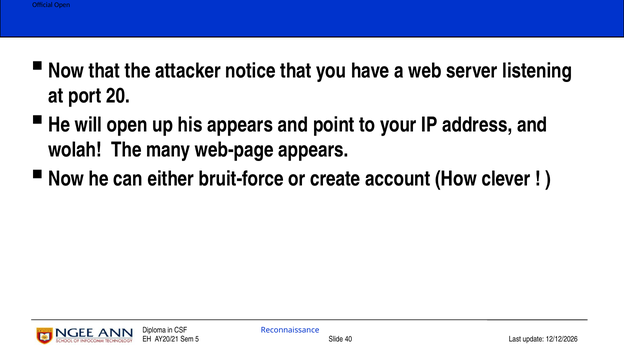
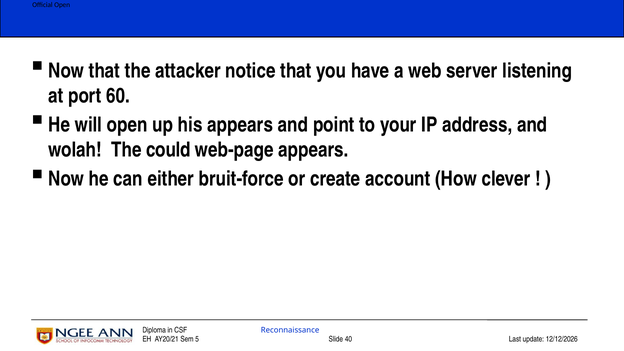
20: 20 -> 60 (118, 96)
many: many -> could (168, 150)
